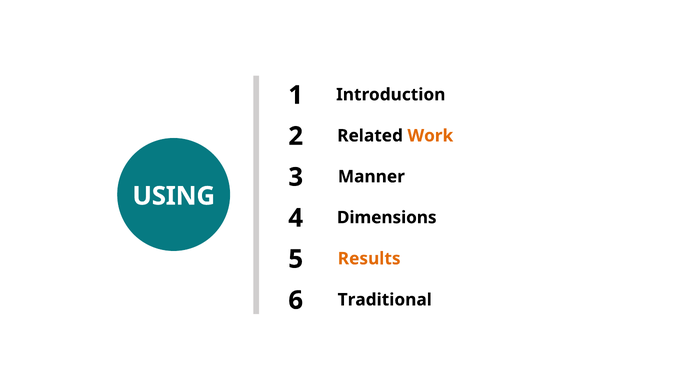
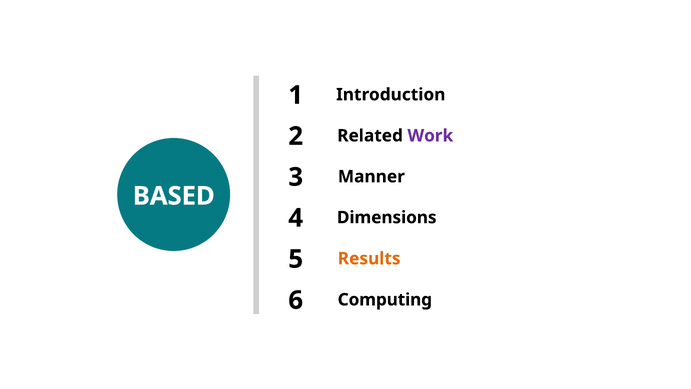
Work colour: orange -> purple (430, 136)
USING: USING -> BASED (174, 196)
Traditional: Traditional -> Computing (385, 299)
